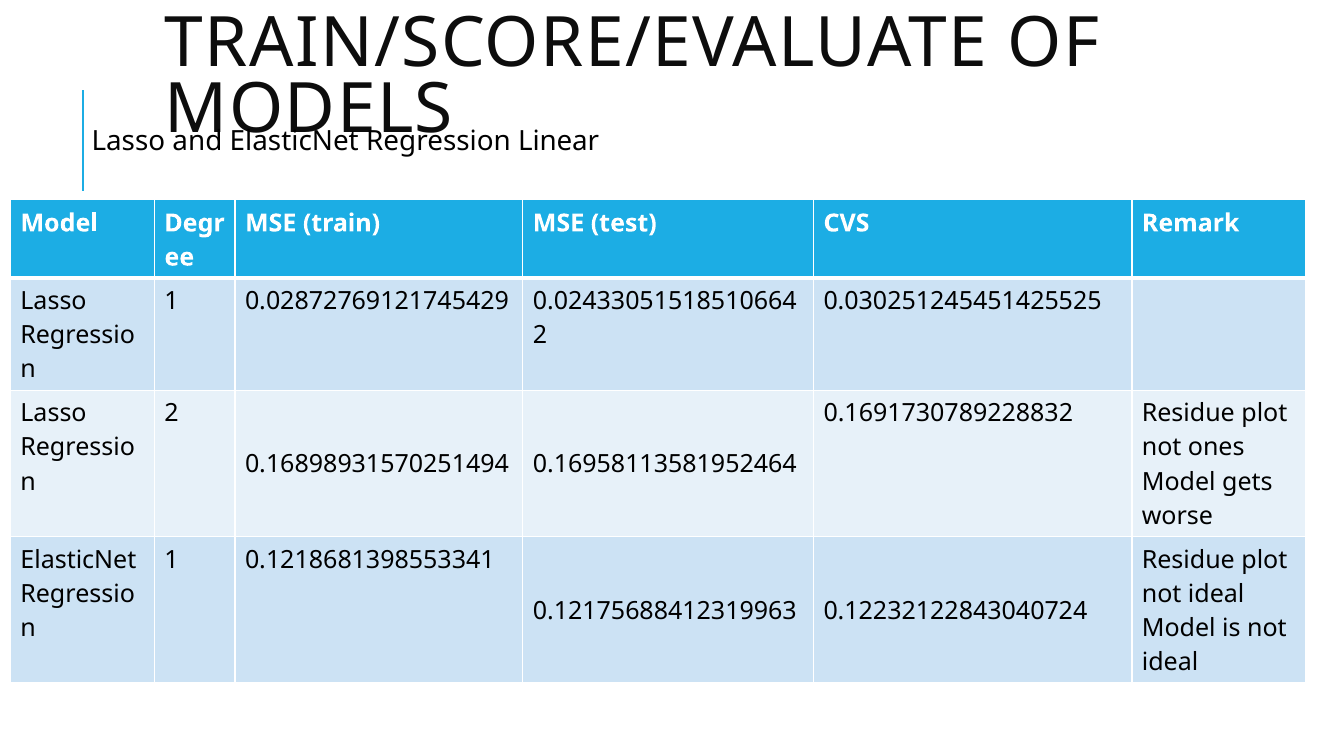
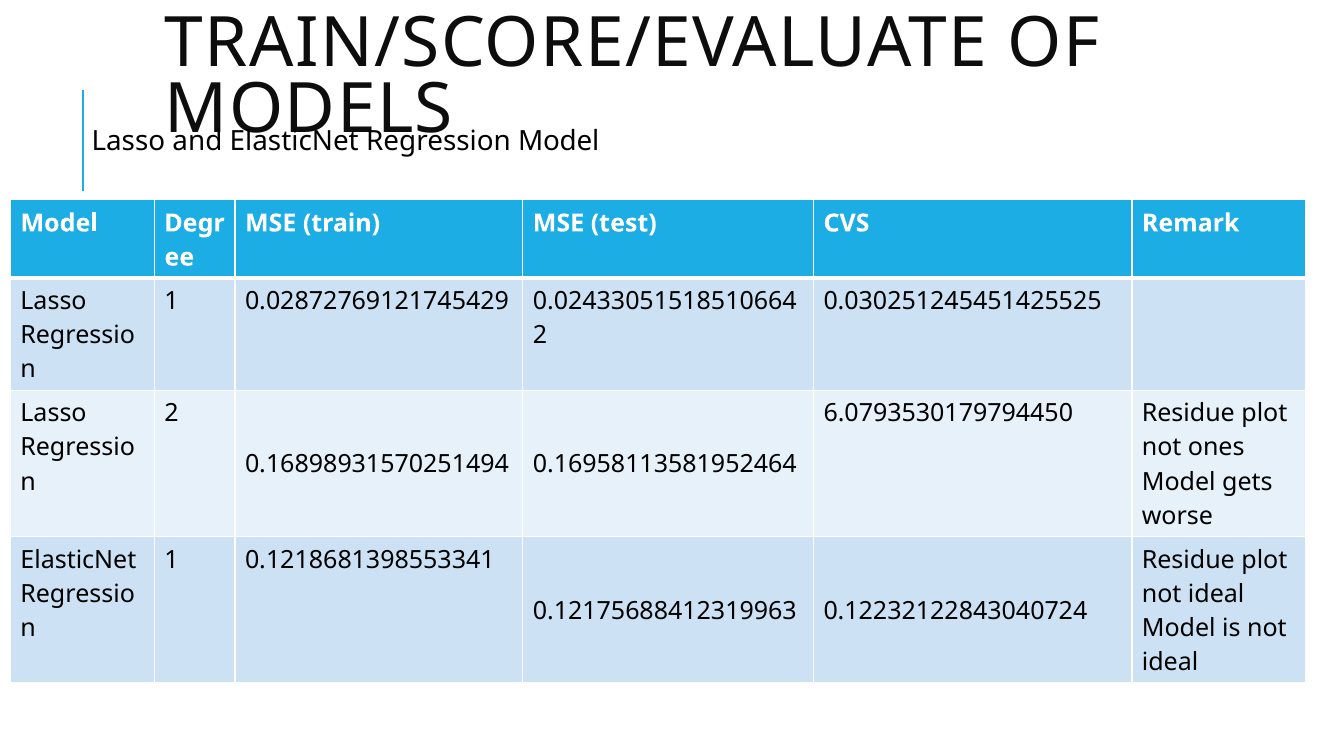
Linear: Linear -> Model (559, 141)
0.1691730789228832: 0.1691730789228832 -> 6.0793530179794450 (948, 414)
